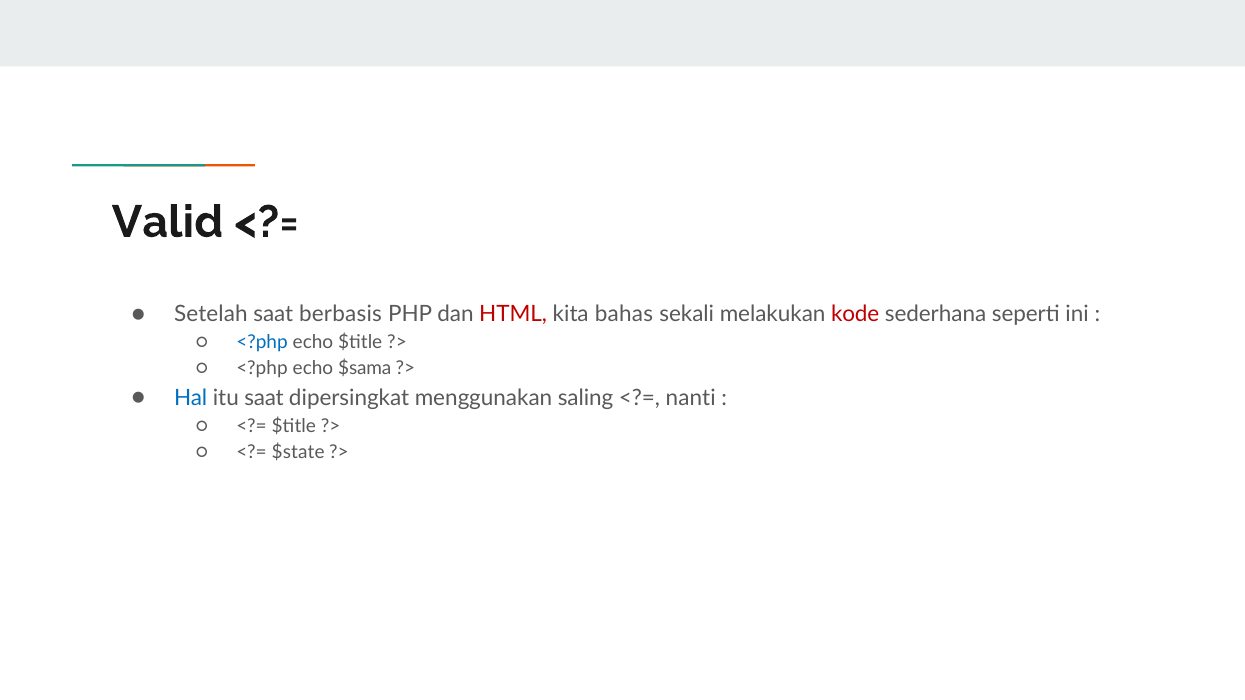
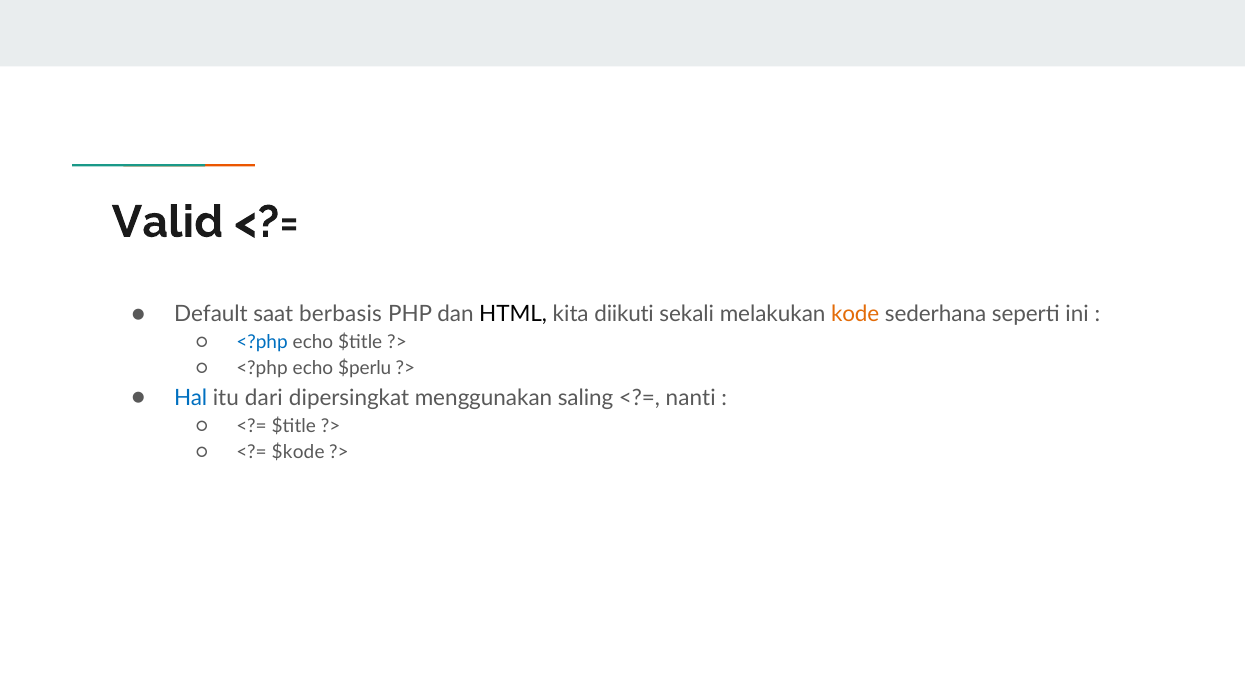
Setelah: Setelah -> Default (211, 315)
HTML colour: red -> black (513, 315)
bahas: bahas -> diikuti (624, 315)
kode colour: red -> orange (855, 315)
$sama: $sama -> $perlu (365, 369)
itu saat: saat -> dari (264, 398)
$state: $state -> $kode (298, 452)
